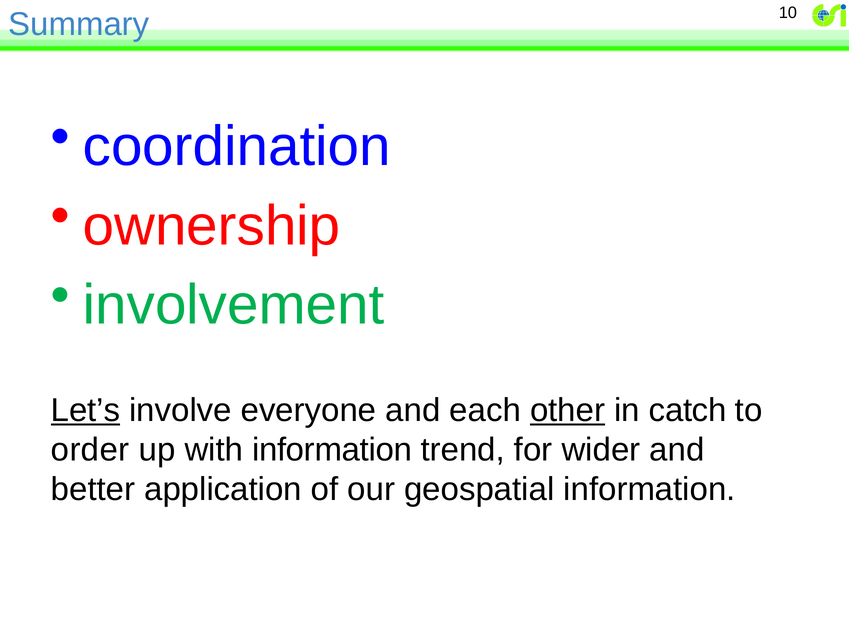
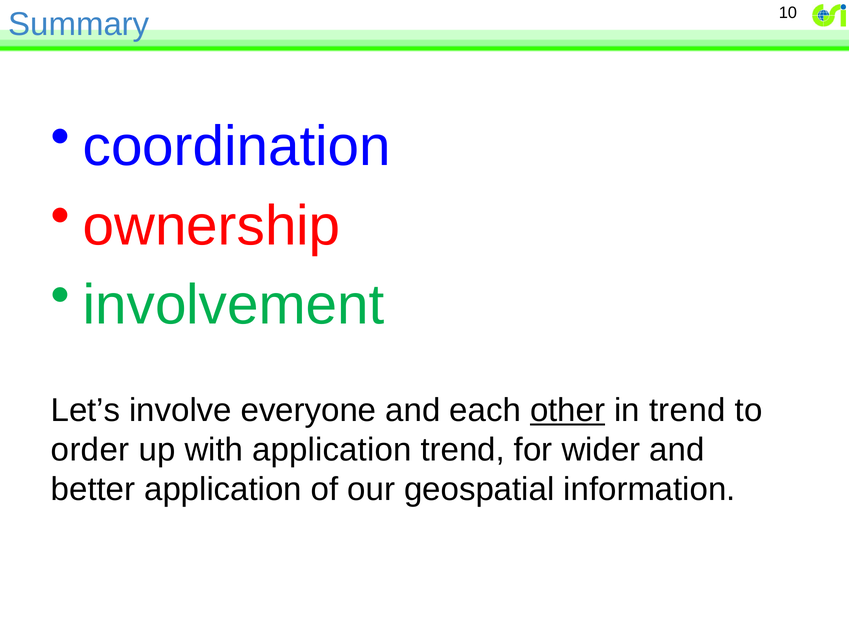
Let’s underline: present -> none (86, 410)
in catch: catch -> trend (687, 410)
with information: information -> application (332, 450)
